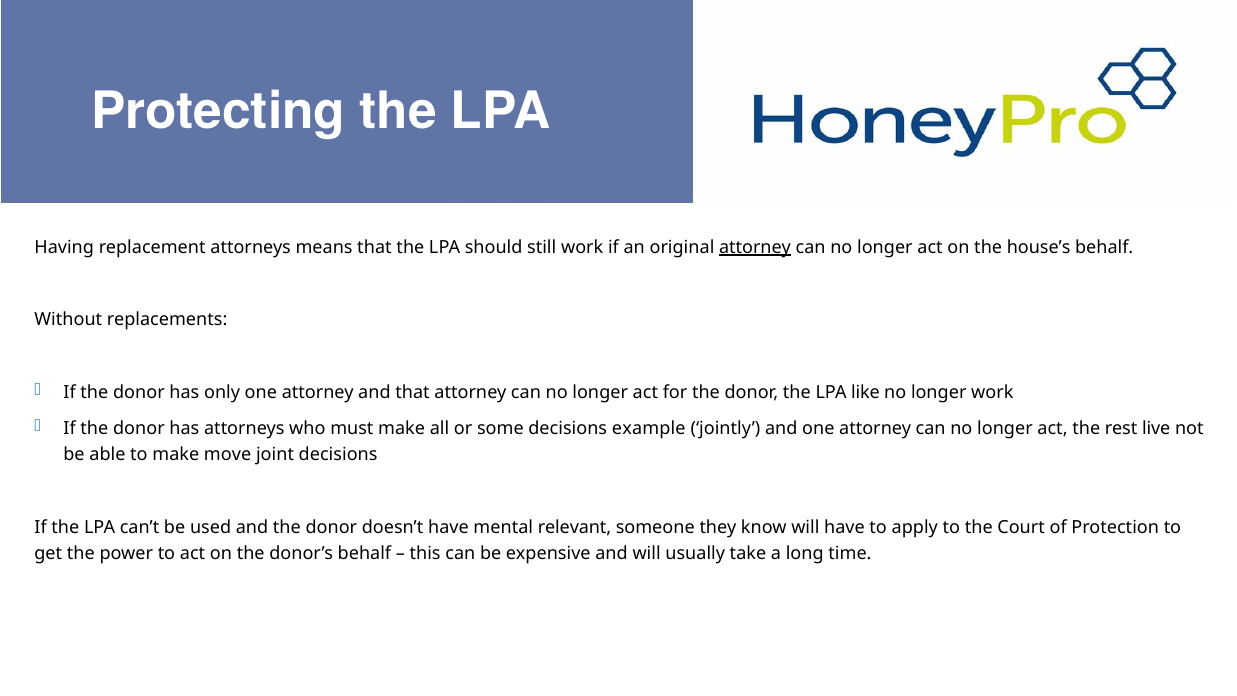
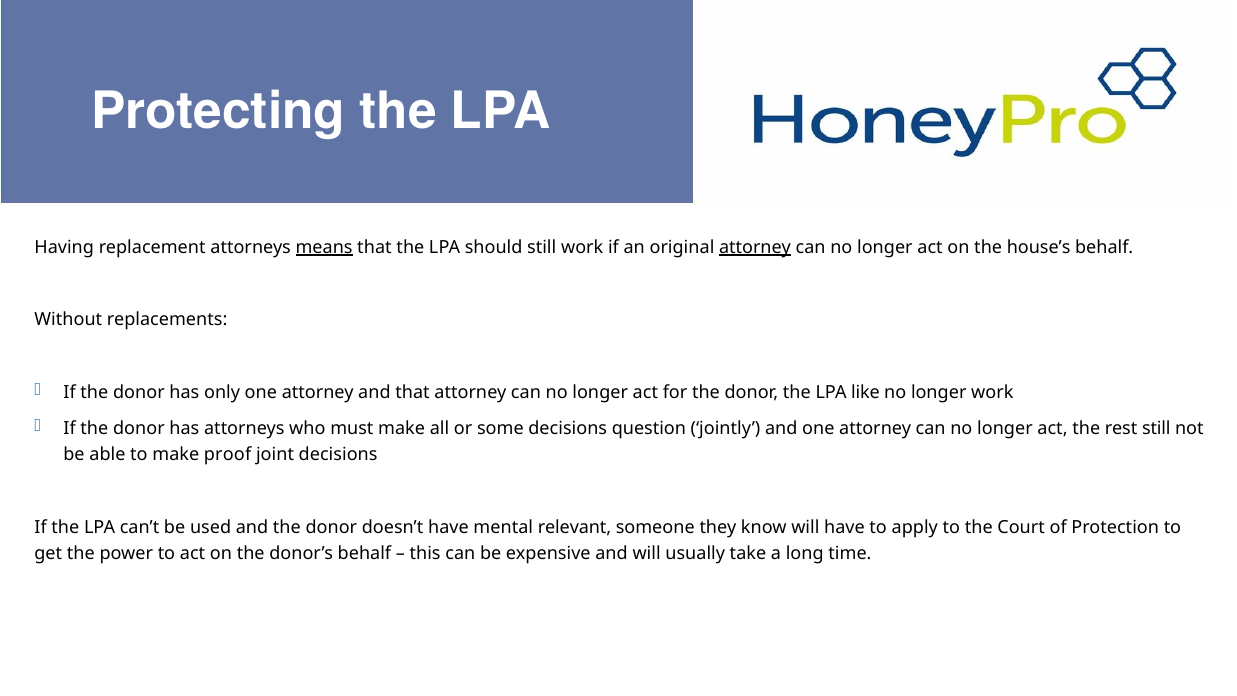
means underline: none -> present (324, 247)
example: example -> question (649, 428)
rest live: live -> still (1156, 428)
move: move -> proof (228, 454)
